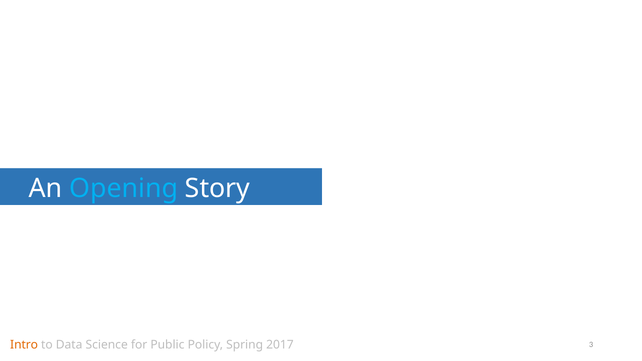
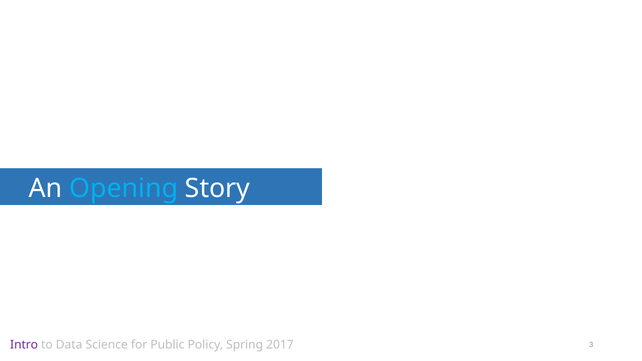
Intro colour: orange -> purple (24, 345)
